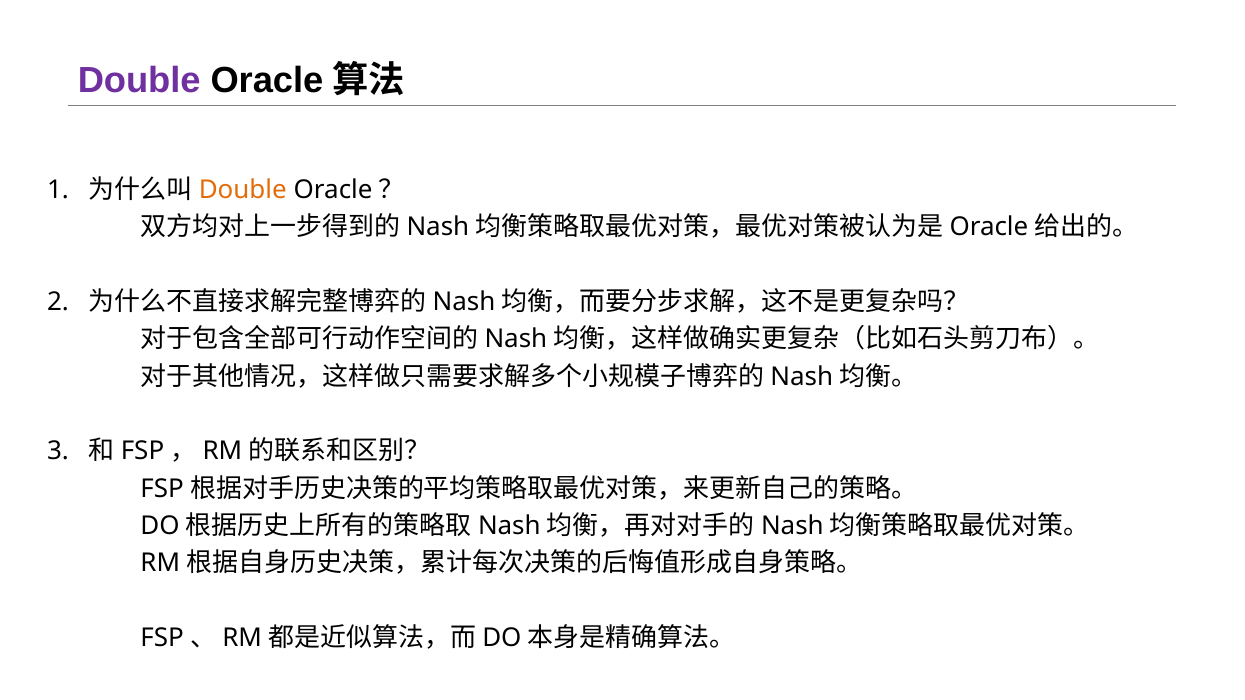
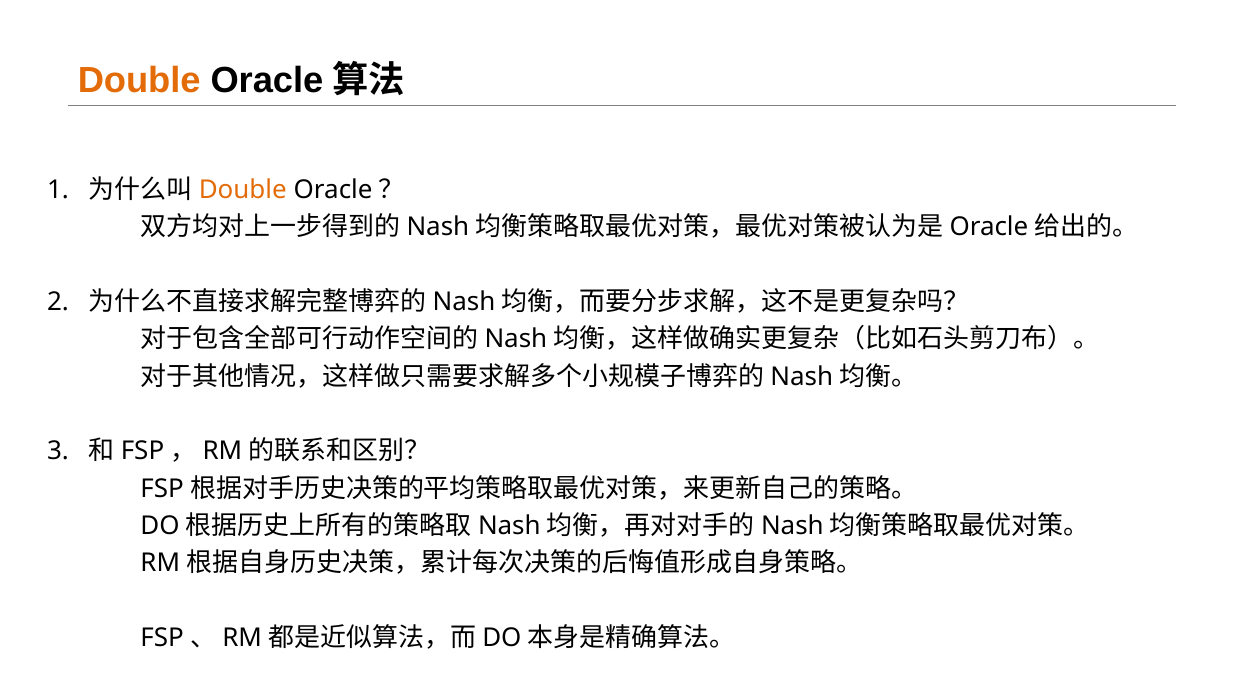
Double colour: purple -> orange (139, 81)
